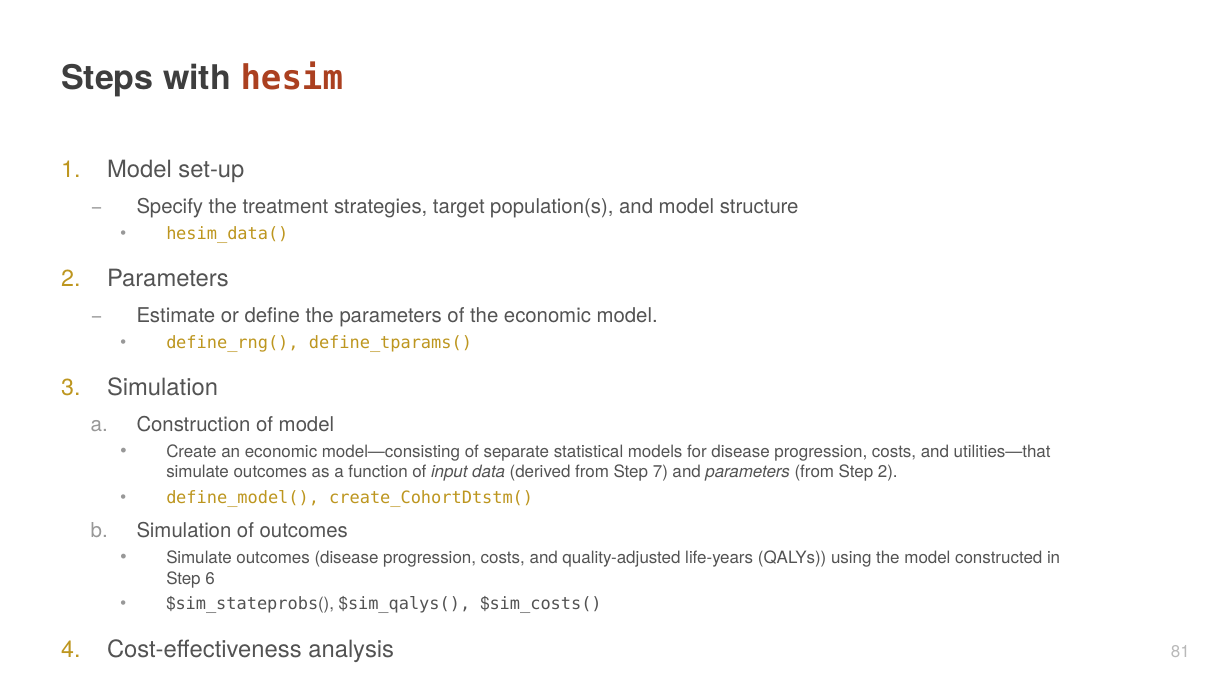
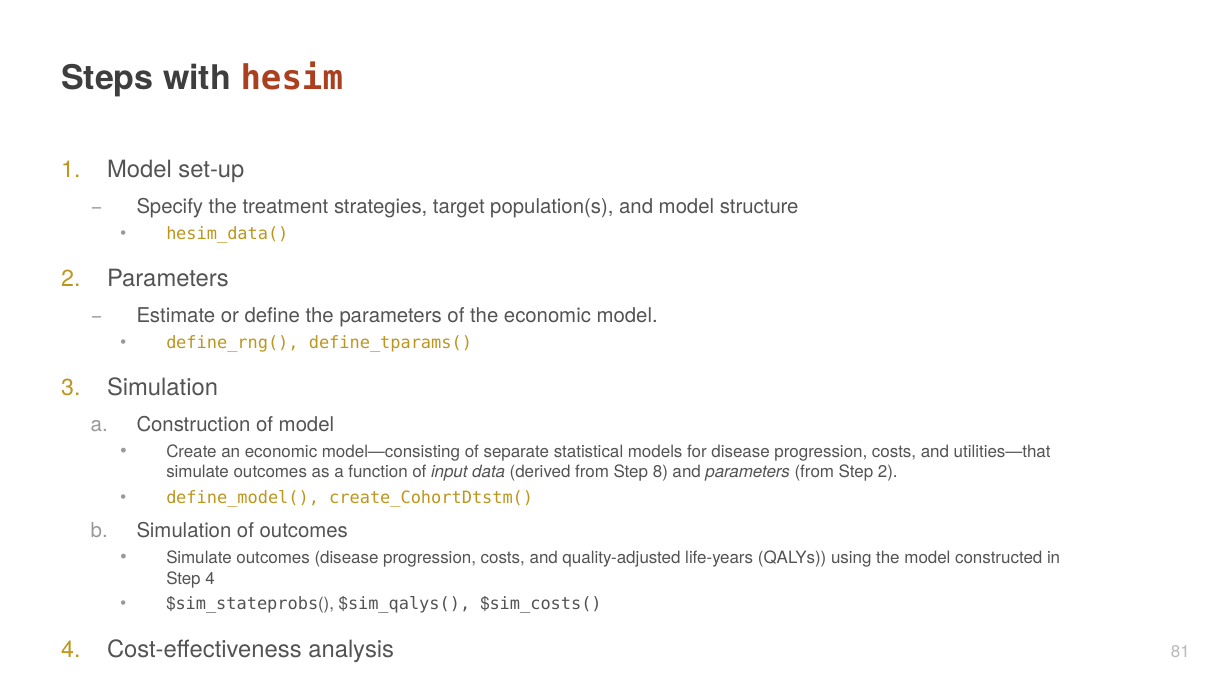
7: 7 -> 8 (660, 472)
Step 6: 6 -> 4 (210, 578)
